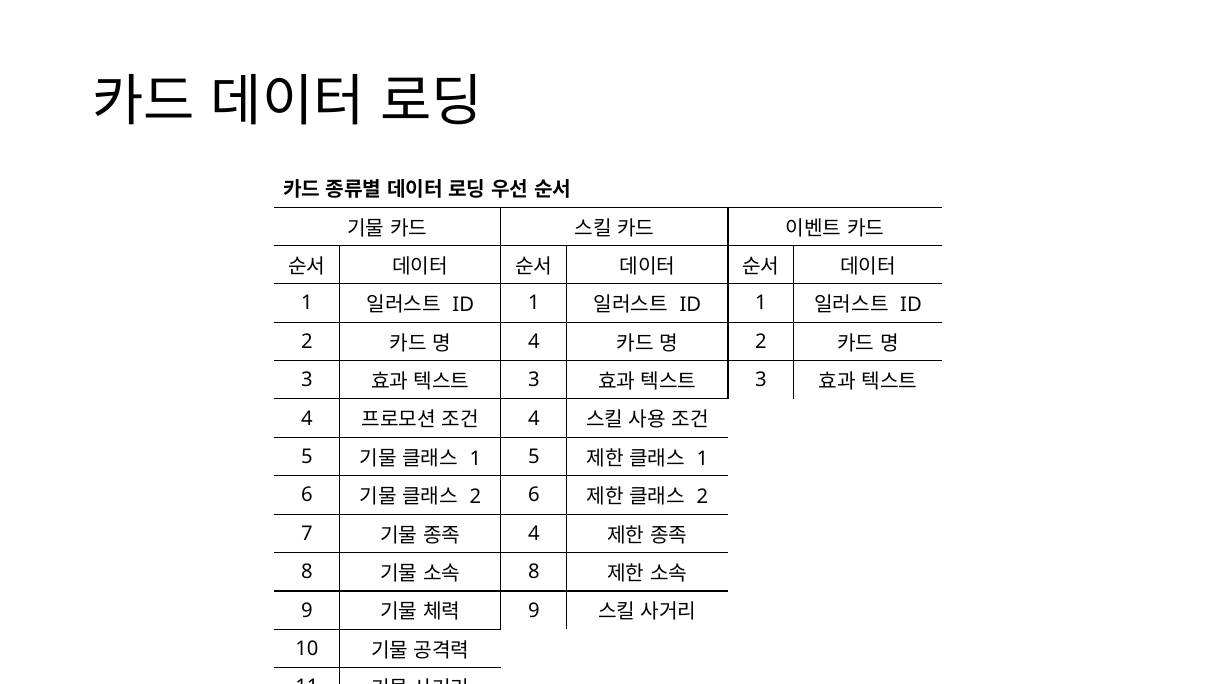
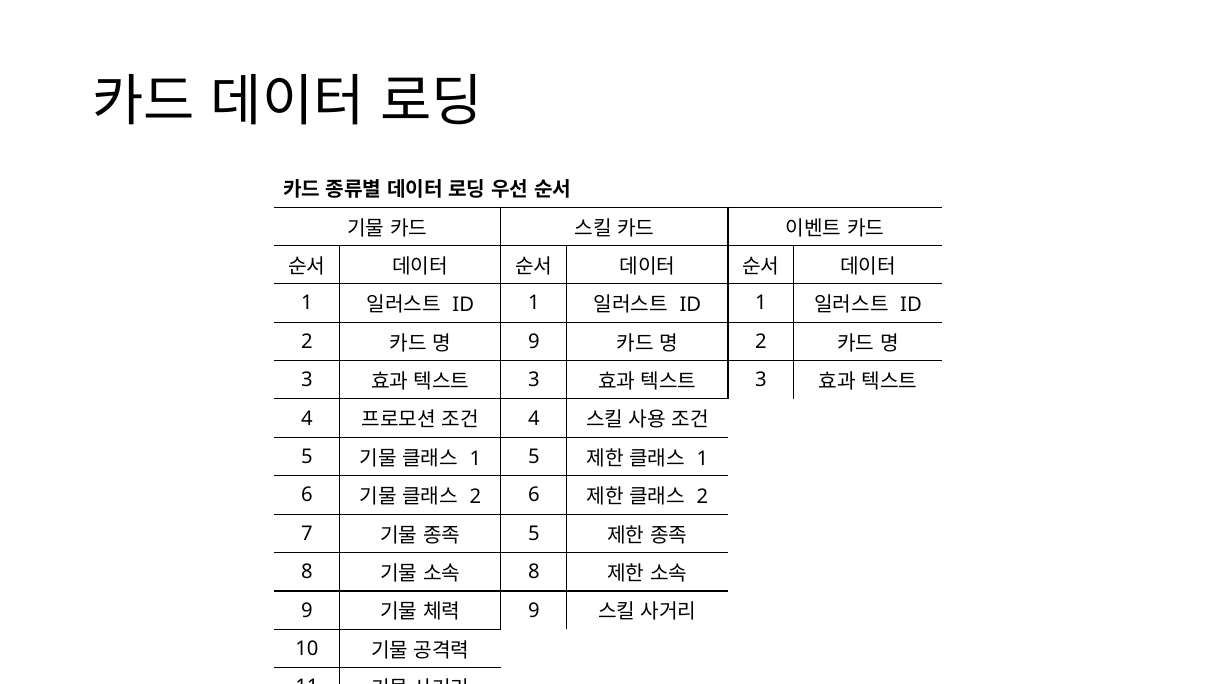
4: 4 -> 9 (534, 342)
4: 4 -> 5 (534, 534)
